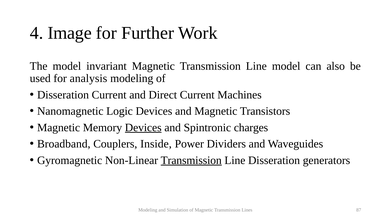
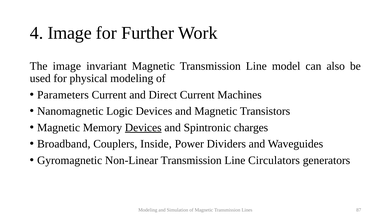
The model: model -> image (67, 66)
analysis: analysis -> physical (89, 78)
Disseration: Disseration -> Parameters (63, 95)
Transmission underline: present -> none (191, 160)
Line Disseration: Disseration -> Circulators (274, 160)
